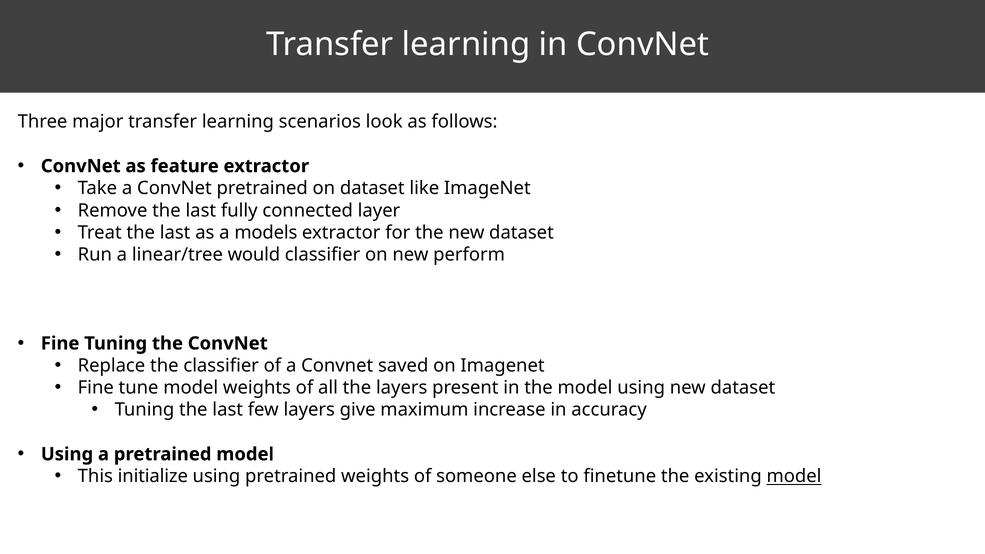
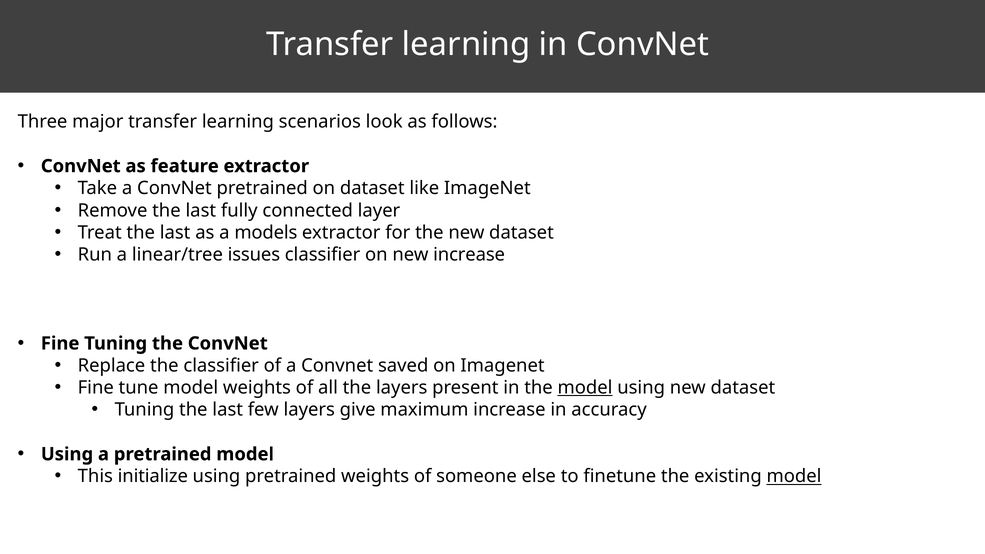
would: would -> issues (254, 255)
new perform: perform -> increase (469, 255)
model underline: none -> present (585, 388)
